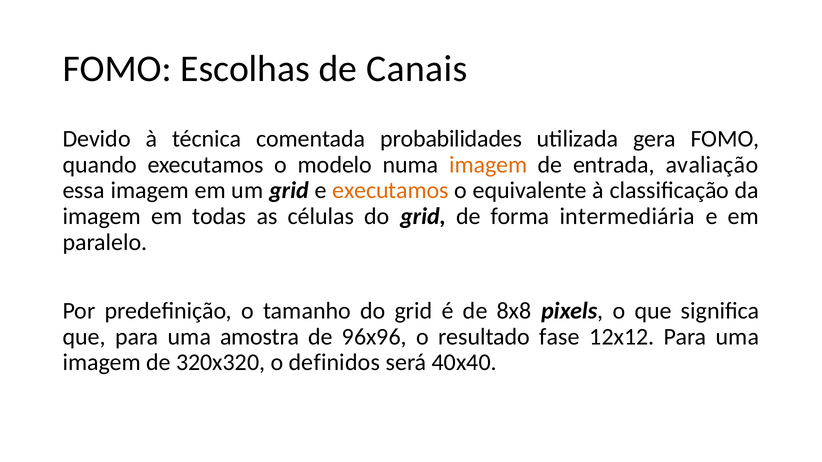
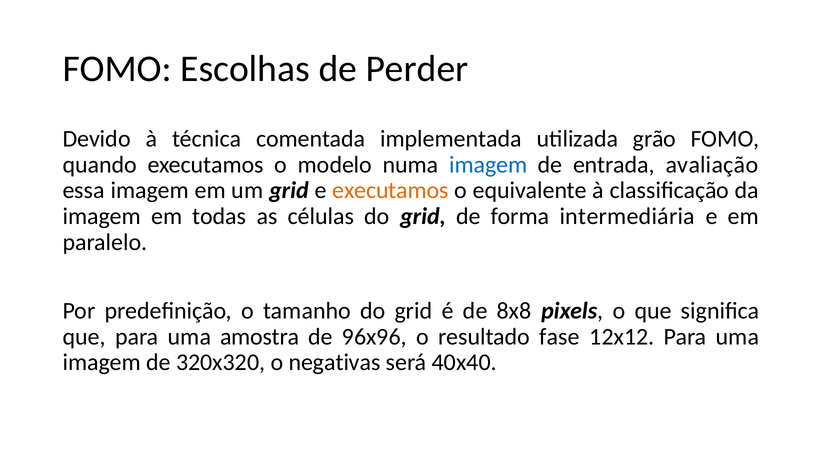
Canais: Canais -> Perder (417, 69)
probabilidades: probabilidades -> implementada (451, 139)
gera: gera -> grão (655, 139)
imagem colour: orange -> blue (488, 165)
definidos: definidos -> negativas (335, 363)
